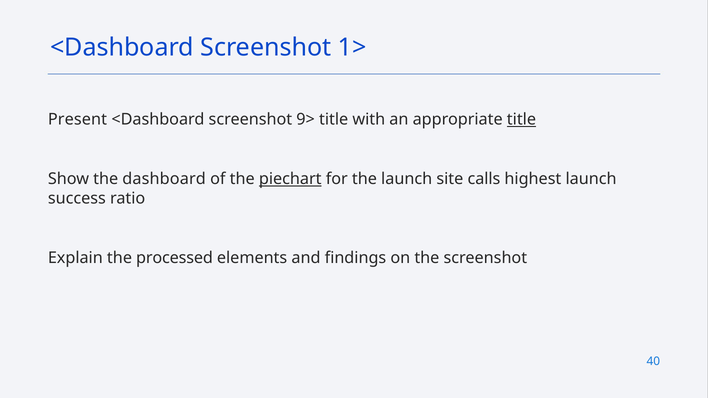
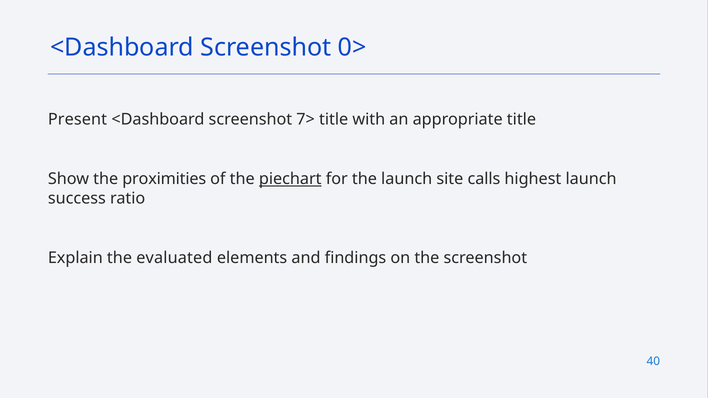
1>: 1> -> 0> (352, 47)
9>: 9> -> 7> (306, 120)
title underline: present -> none (521, 120)
dashboard: dashboard -> proximities (164, 179)
processed: processed -> evaluated (174, 258)
